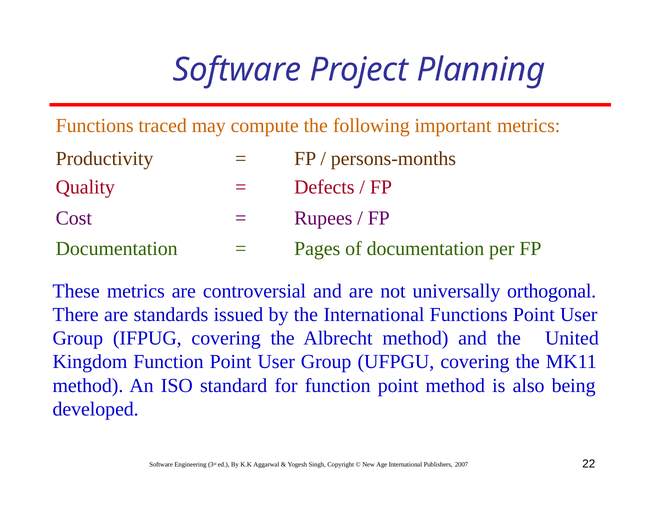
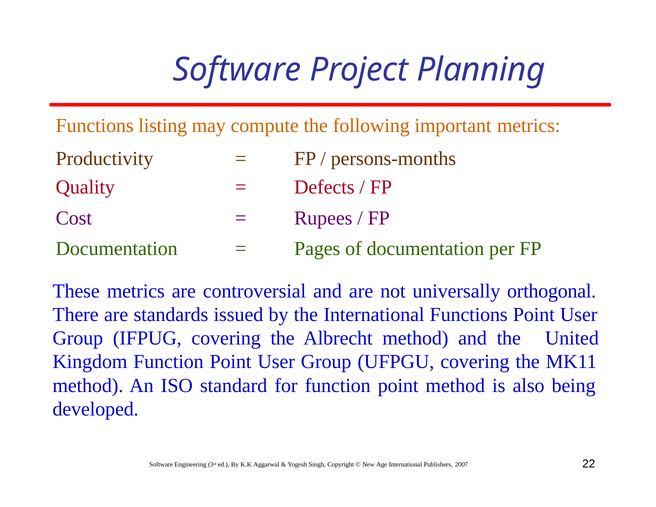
traced: traced -> listing (163, 126)
